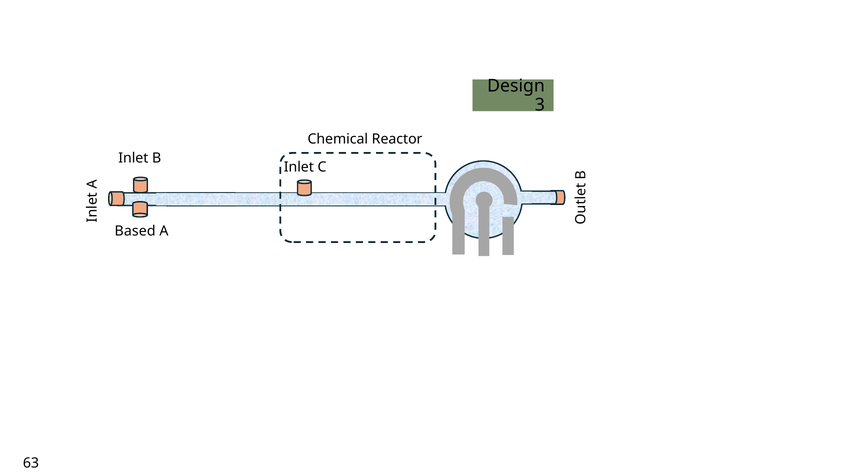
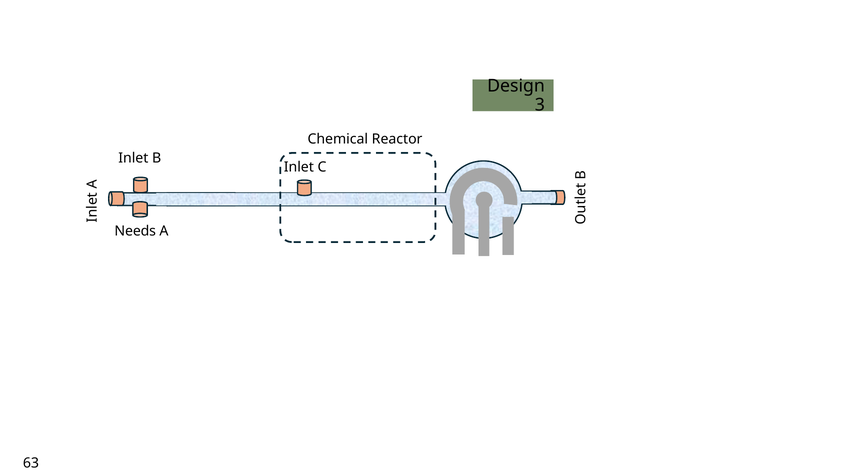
Based: Based -> Needs (135, 231)
